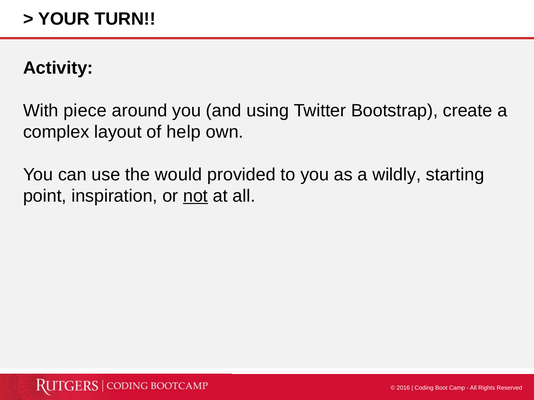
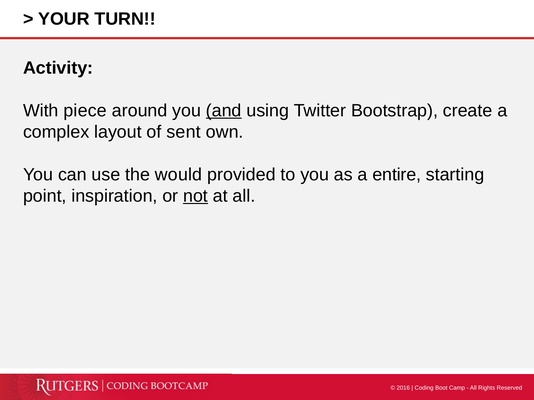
and underline: none -> present (224, 111)
help: help -> sent (184, 132)
wildly: wildly -> entire (397, 175)
